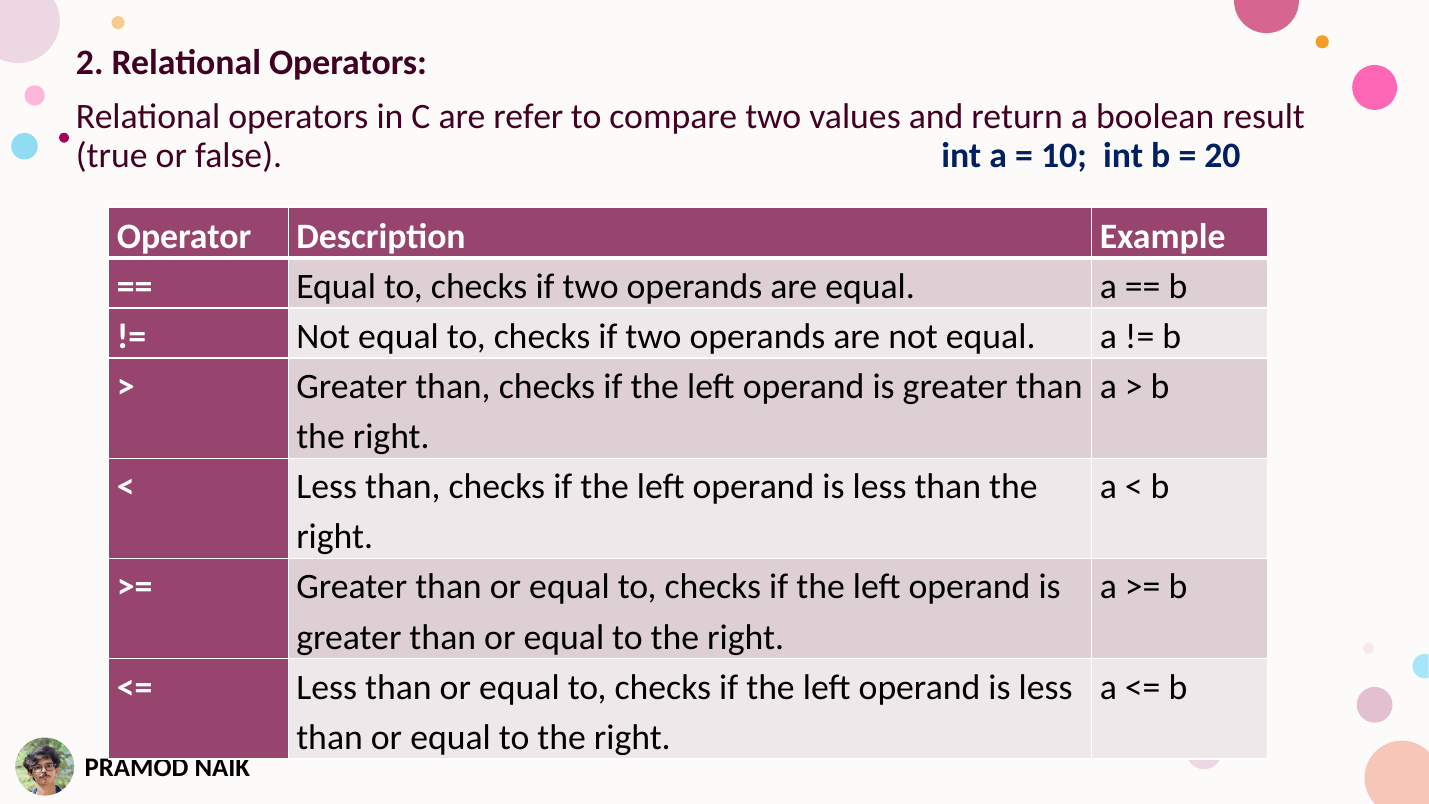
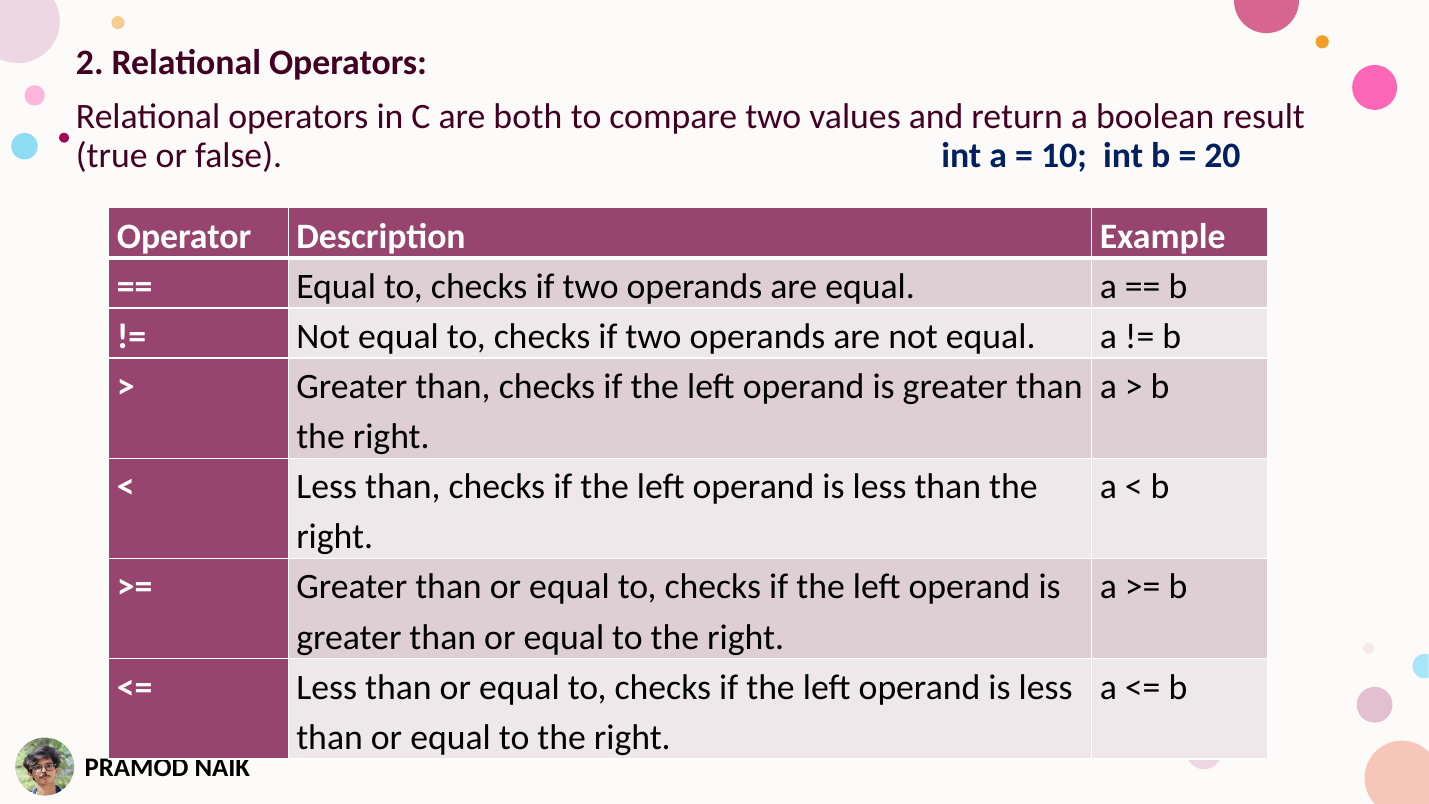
refer: refer -> both (528, 117)
